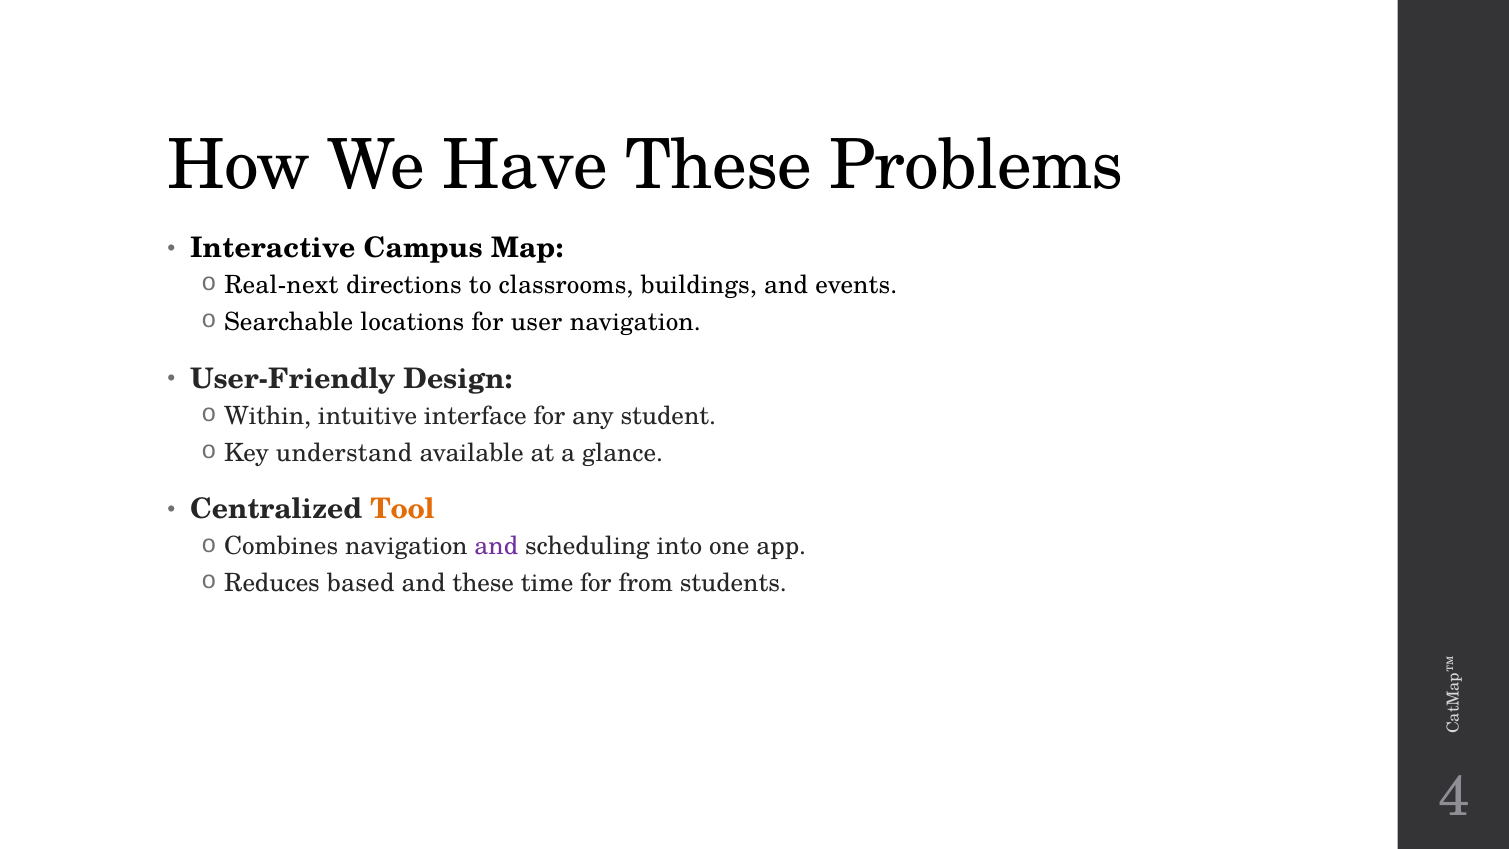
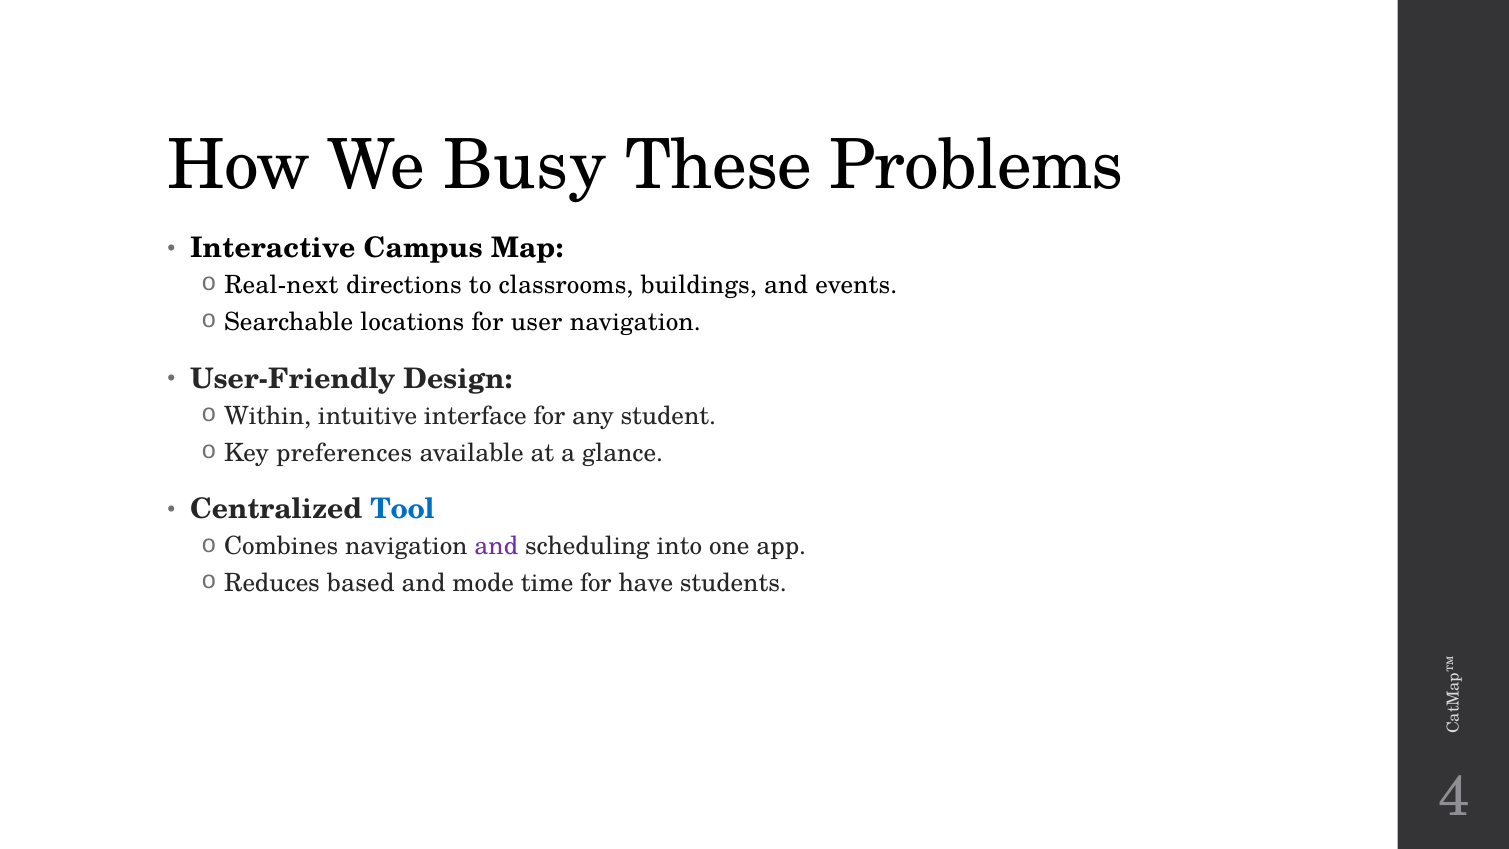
Have: Have -> Busy (525, 166)
understand: understand -> preferences (344, 453)
Tool colour: orange -> blue (402, 509)
and these: these -> mode (483, 583)
from: from -> have (646, 583)
